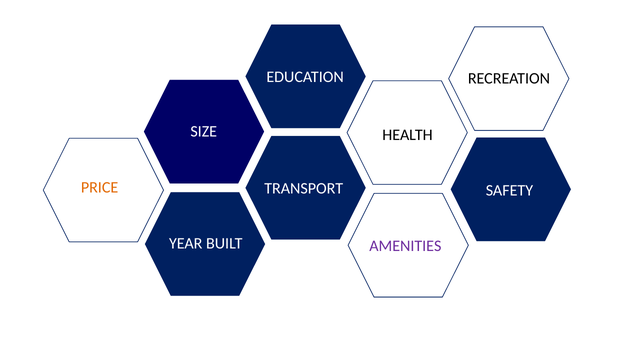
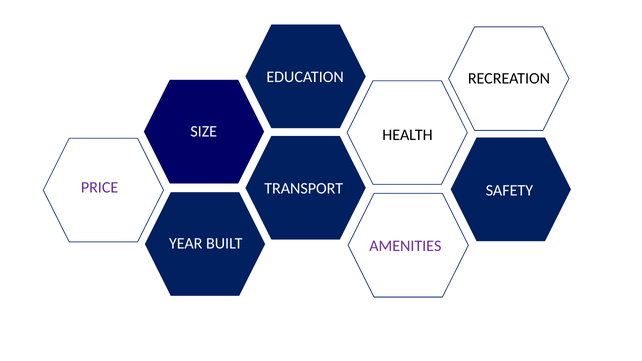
PRICE colour: orange -> purple (100, 188)
